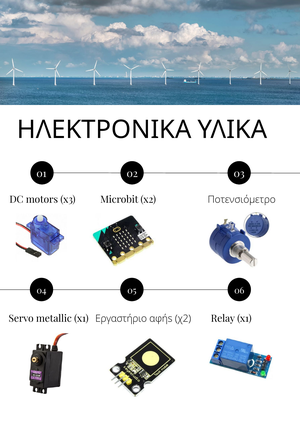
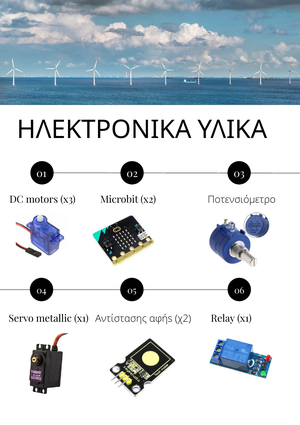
Εργαστήριο: Εργαστήριο -> Αντίστασης (121, 318)
